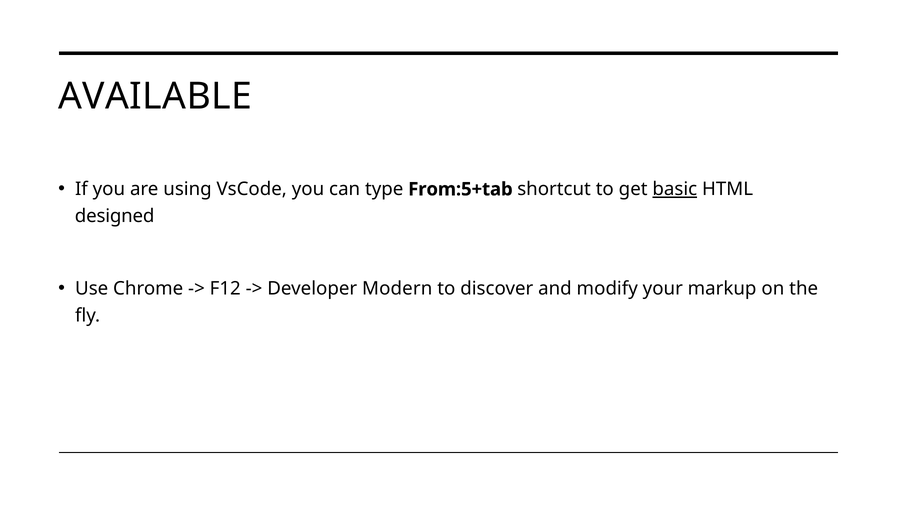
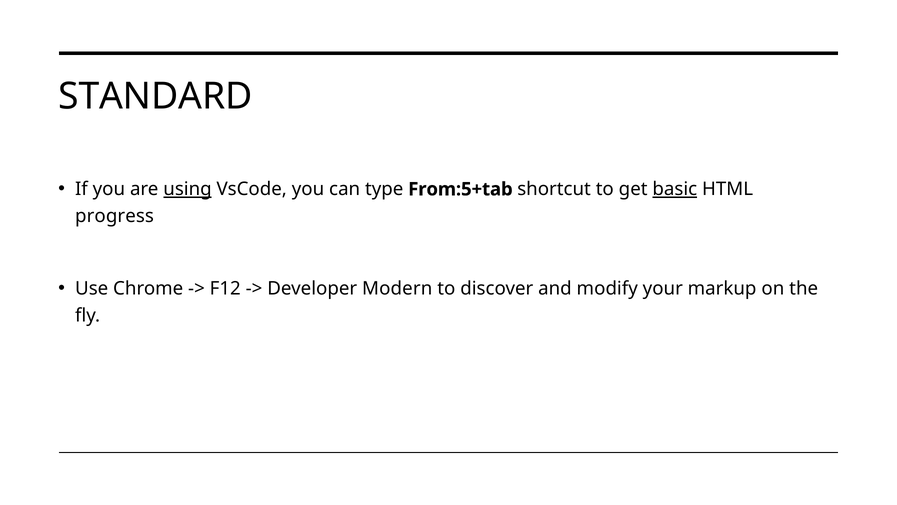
AVAILABLE: AVAILABLE -> STANDARD (155, 96)
using underline: none -> present (188, 189)
designed: designed -> progress (115, 216)
